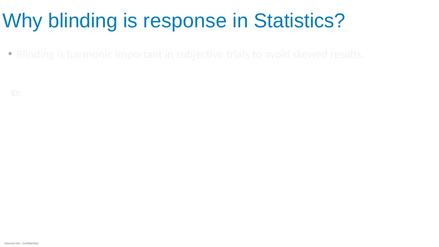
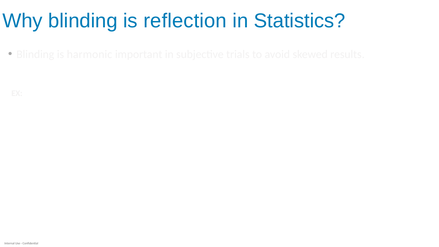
response: response -> reflection (185, 21)
